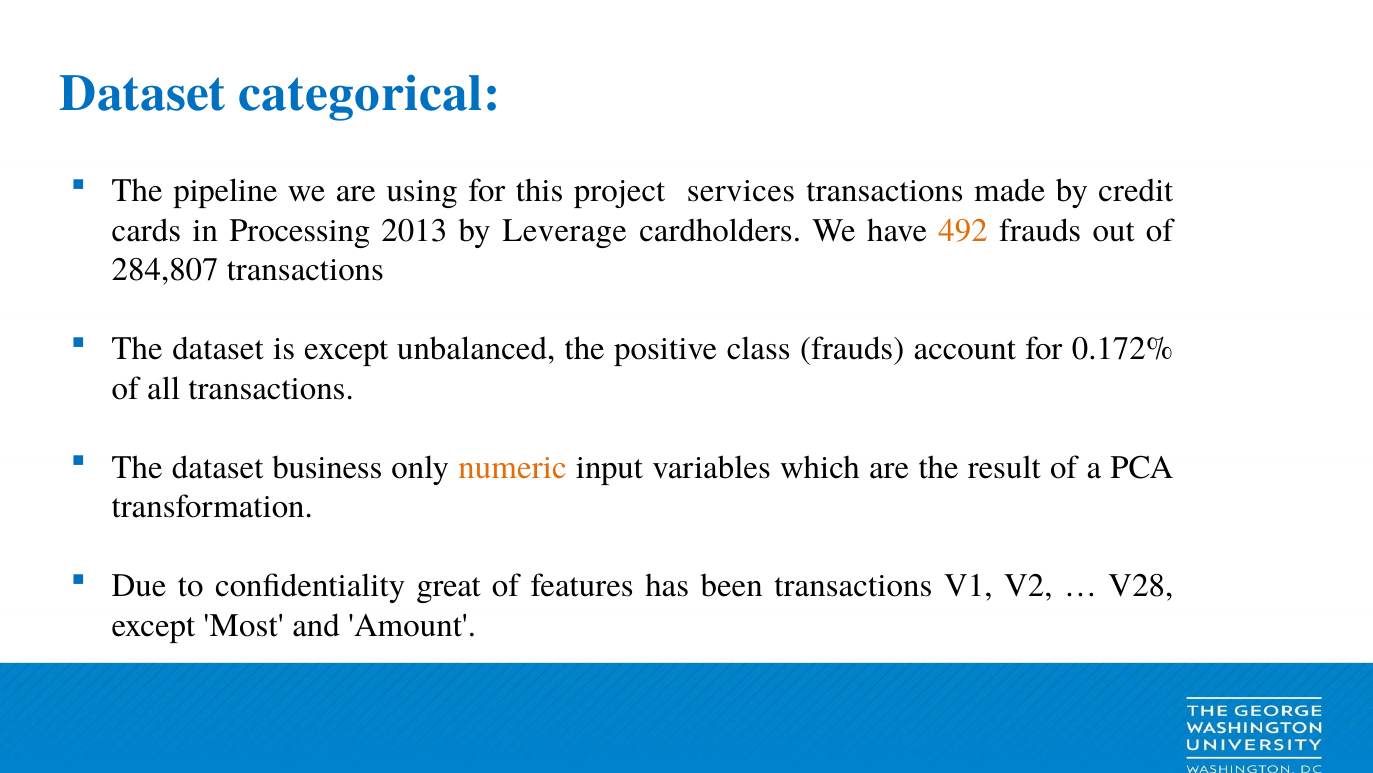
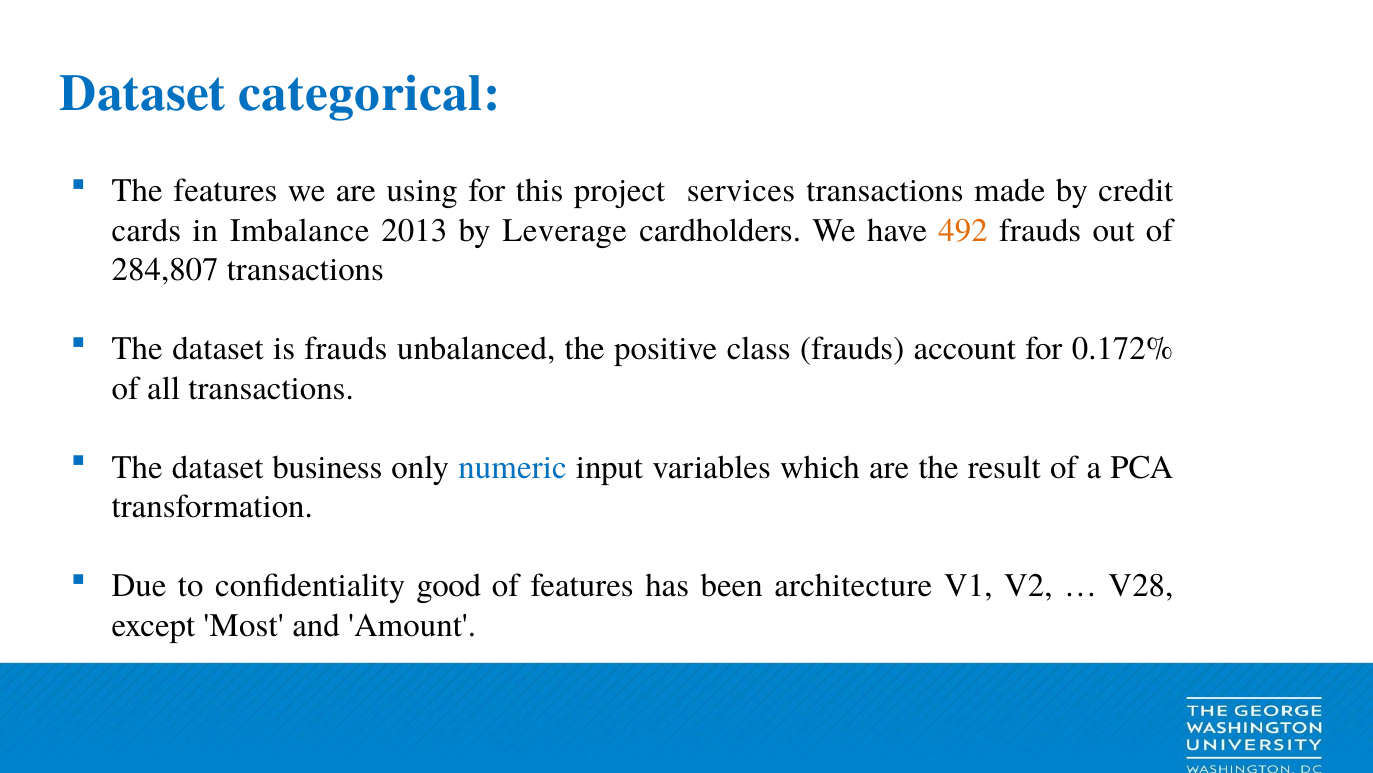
The pipeline: pipeline -> features (225, 191)
Processing: Processing -> Imbalance (300, 230)
is except: except -> frauds (346, 349)
numeric colour: orange -> blue (513, 467)
great: great -> good (449, 585)
been transactions: transactions -> architecture (853, 585)
